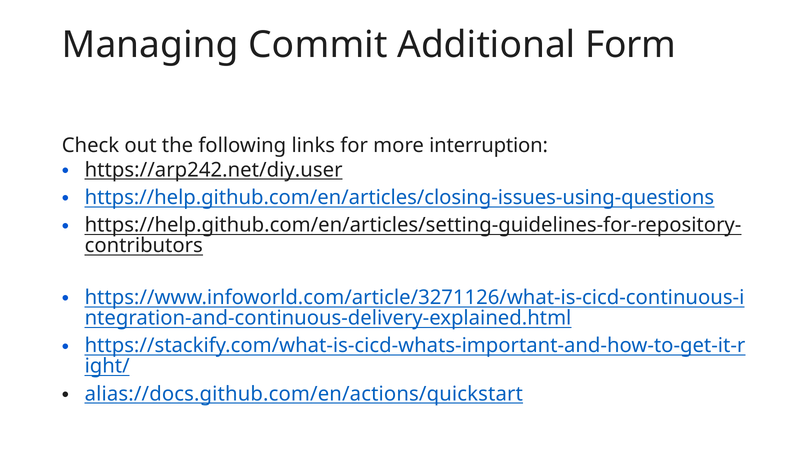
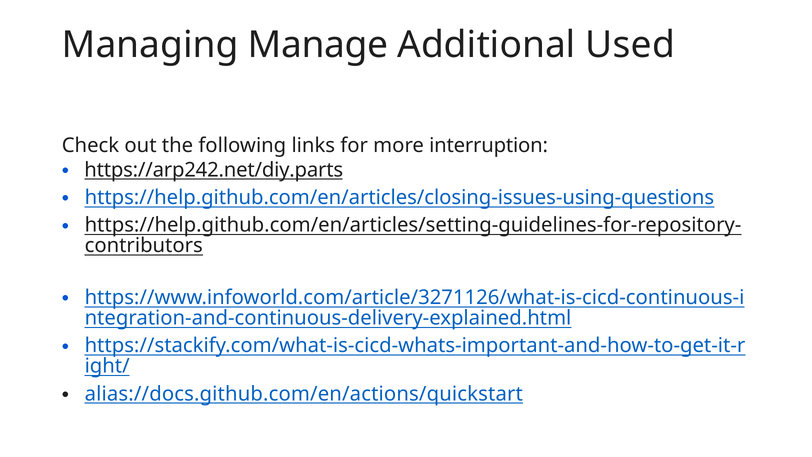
Commit: Commit -> Manage (318, 45)
Form: Form -> Used (630, 45)
https://arp242.net/diy.user: https://arp242.net/diy.user -> https://arp242.net/diy.parts (214, 170)
